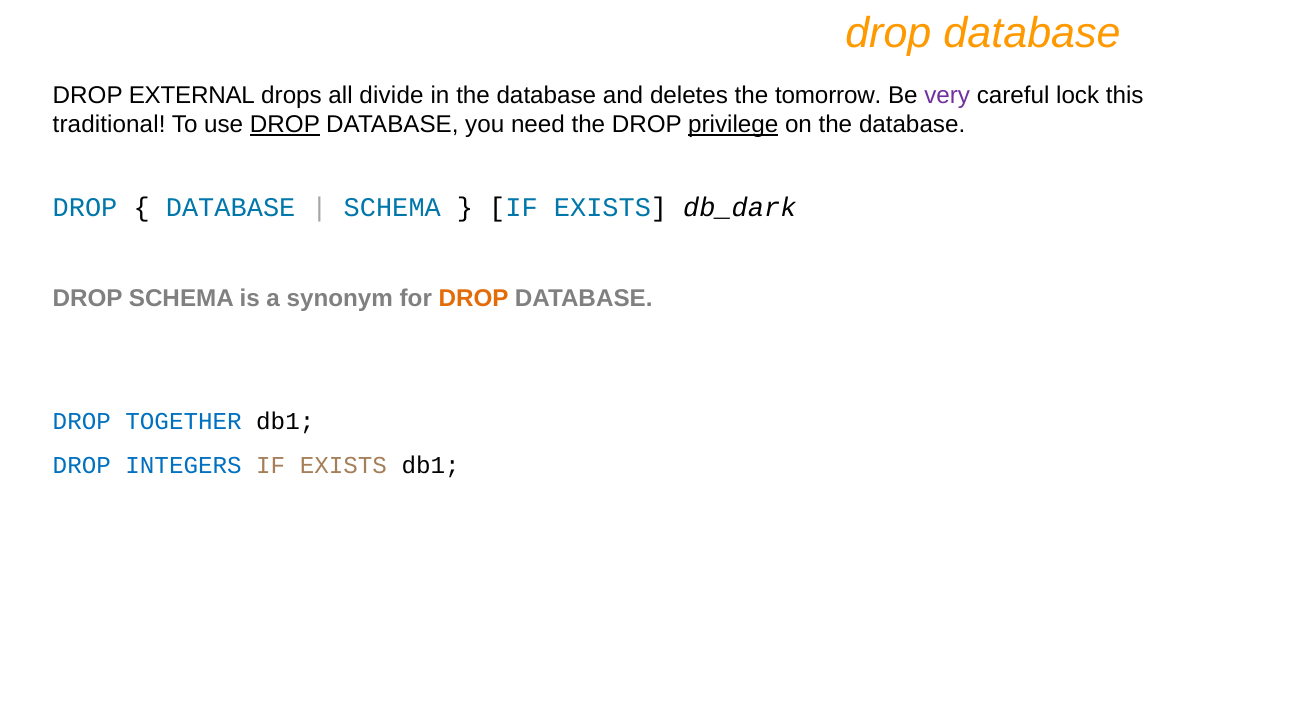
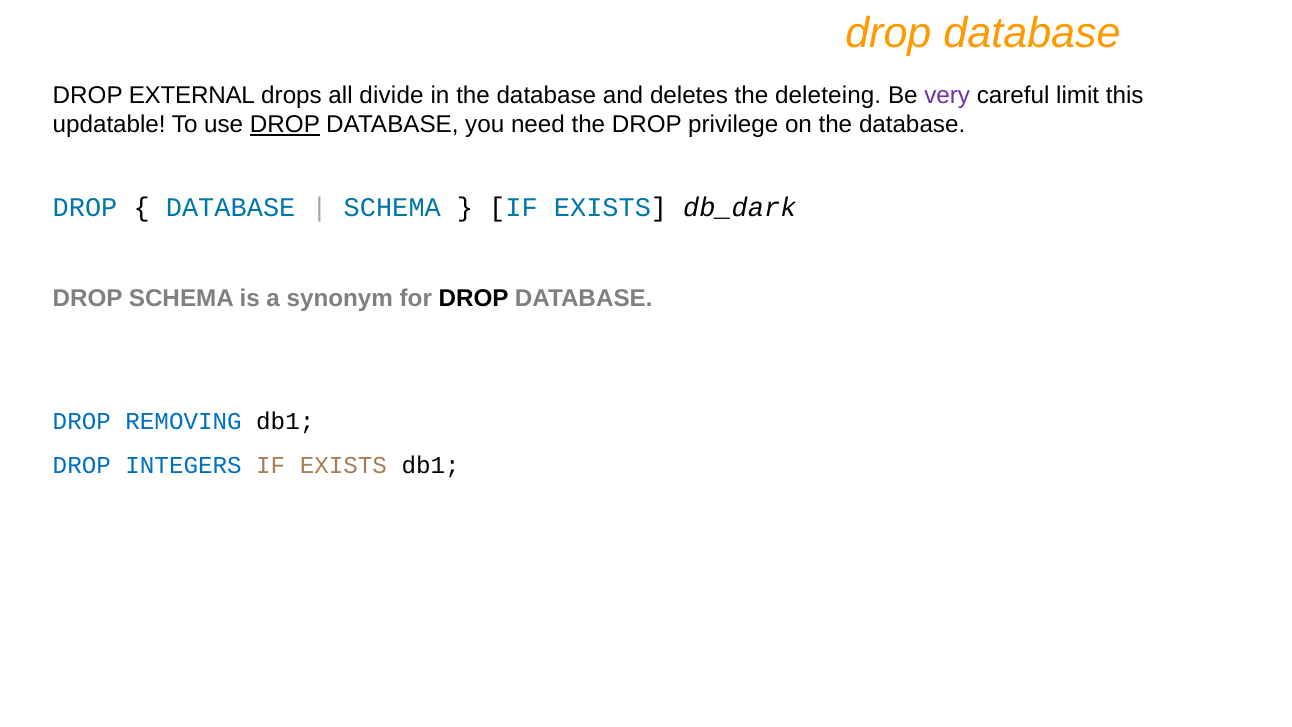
tomorrow: tomorrow -> deleteing (828, 95)
lock: lock -> limit (1078, 95)
traditional: traditional -> updatable (109, 125)
privilege underline: present -> none (733, 125)
DROP colour: orange -> black (474, 298)
TOGETHER: TOGETHER -> REMOVING (184, 422)
